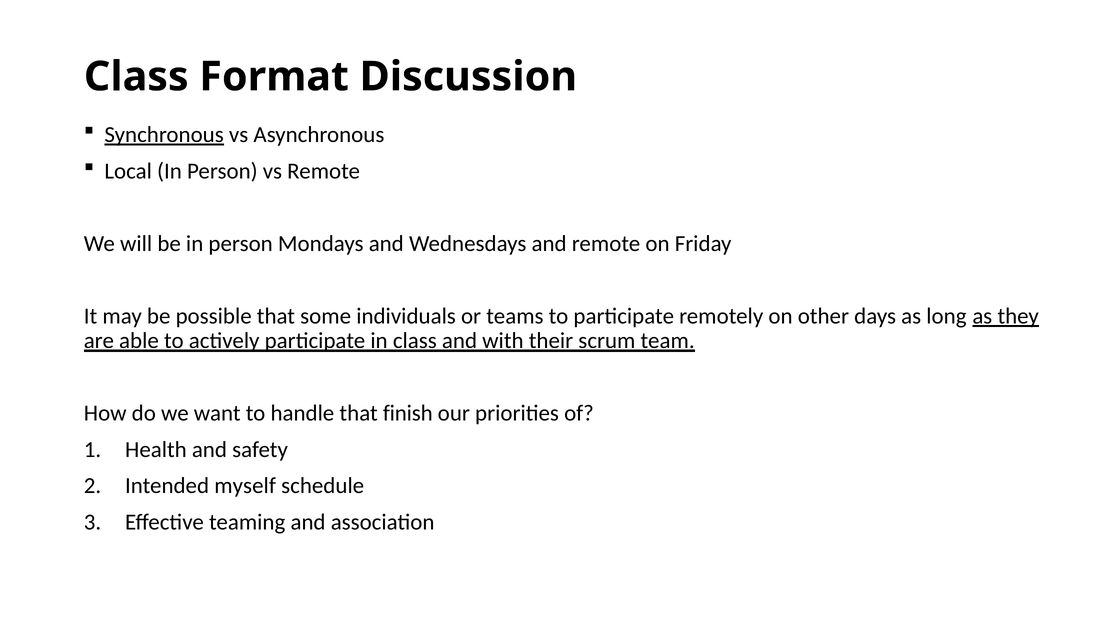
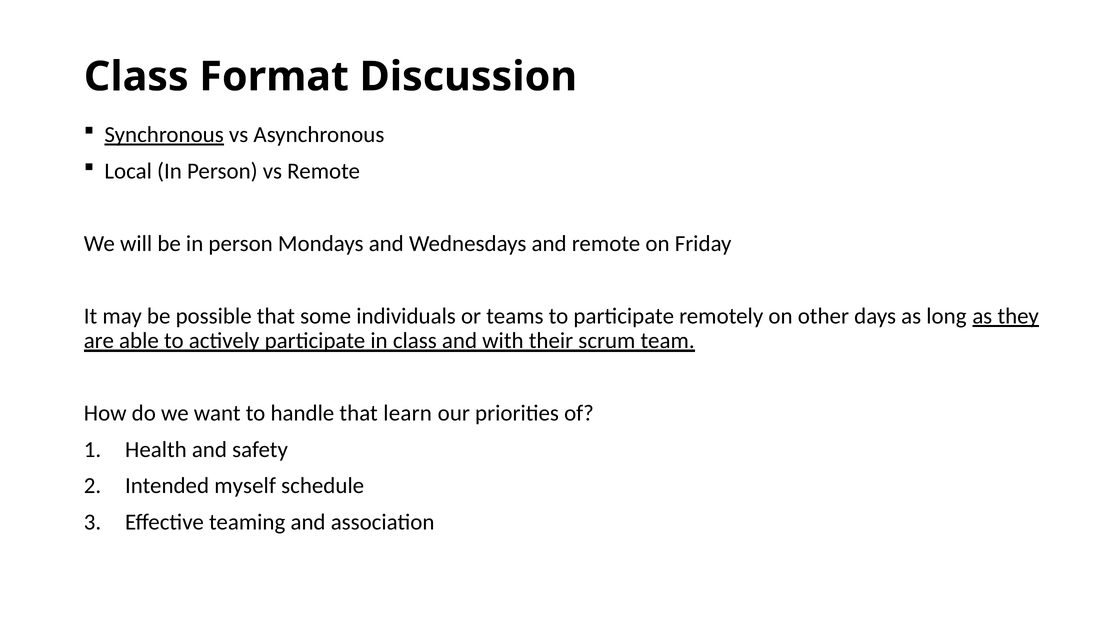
finish: finish -> learn (408, 413)
